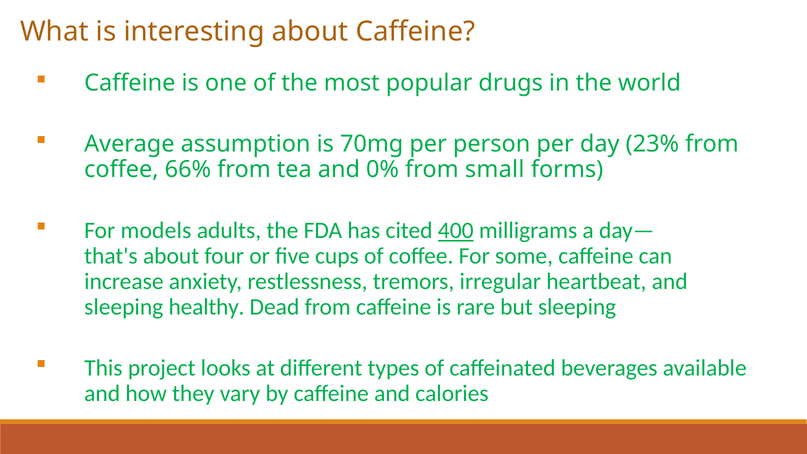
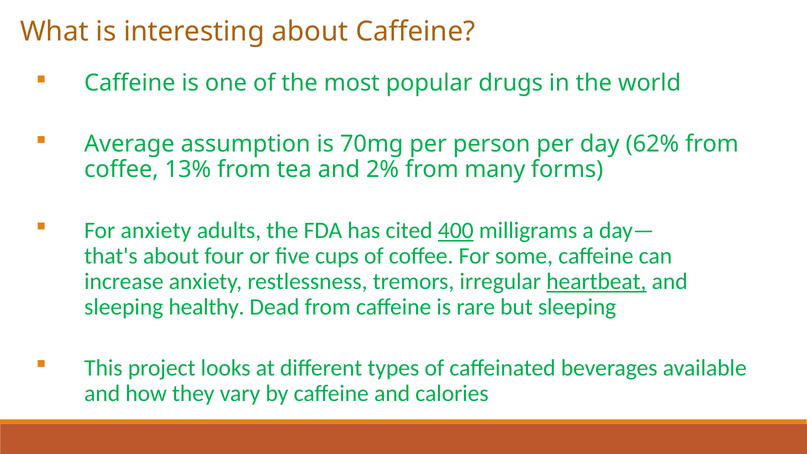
23%: 23% -> 62% (652, 144)
66%: 66% -> 13% (188, 170)
0%: 0% -> 2% (383, 170)
small: small -> many (495, 170)
For models: models -> anxiety (156, 231)
heartbeat underline: none -> present (596, 281)
